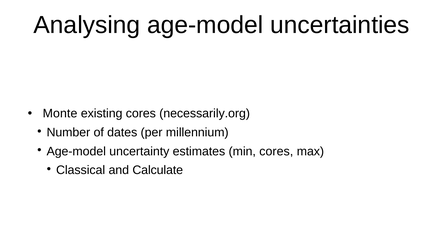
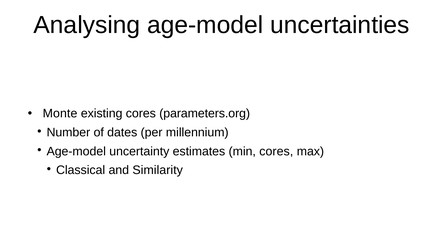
necessarily.org: necessarily.org -> parameters.org (205, 113)
Calculate: Calculate -> Similarity (158, 170)
